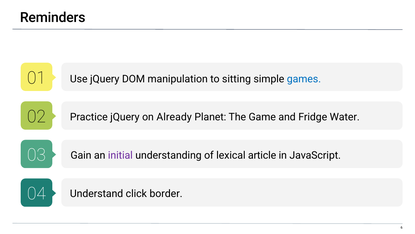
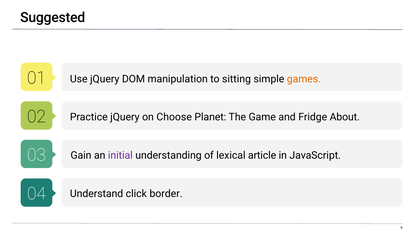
Reminders: Reminders -> Suggested (53, 18)
games colour: blue -> orange (304, 79)
Already: Already -> Choose (174, 117)
Water: Water -> About (345, 117)
